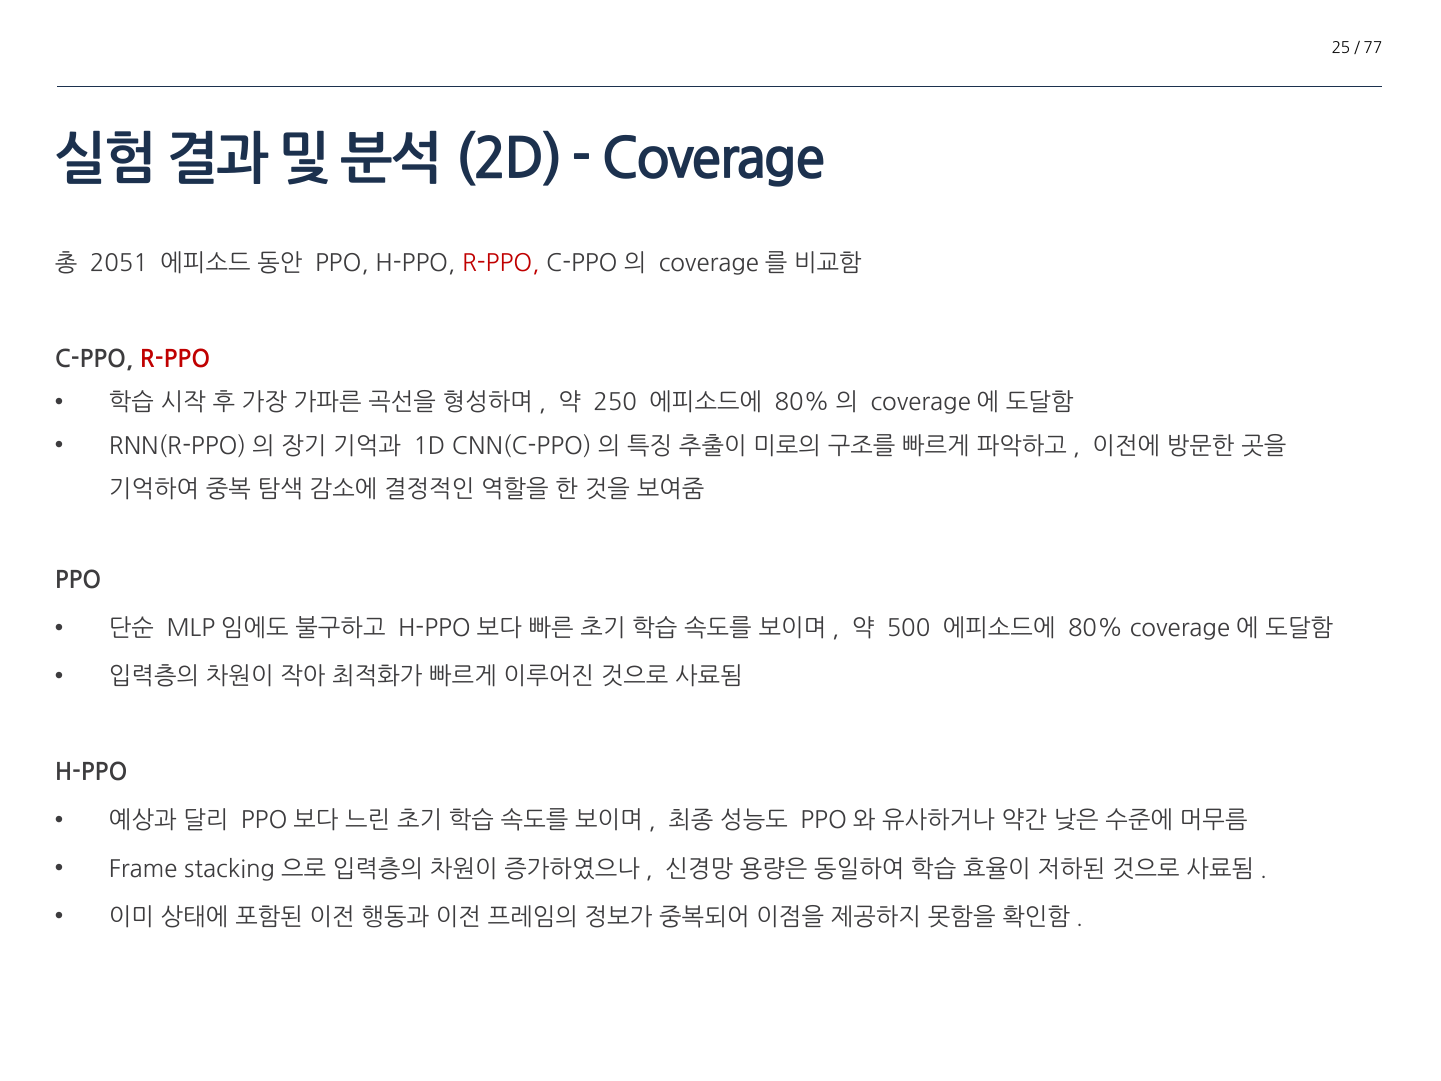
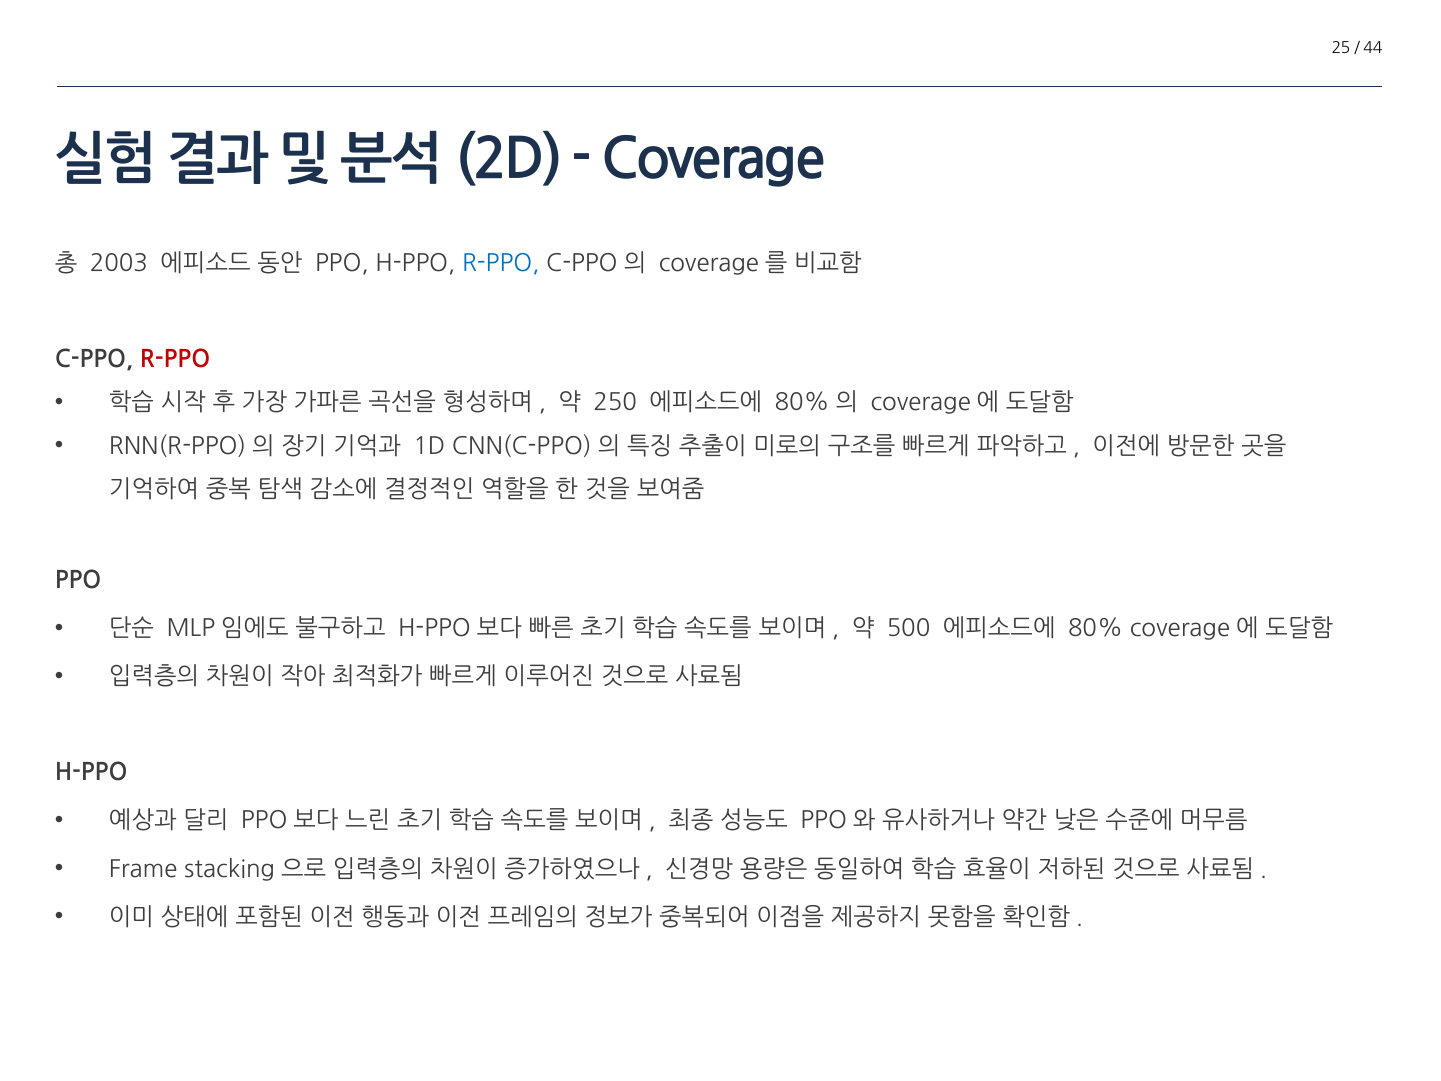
77: 77 -> 44 (1373, 49)
2051: 2051 -> 2003 (119, 264)
R-PPO colour: red -> blue (501, 264)
